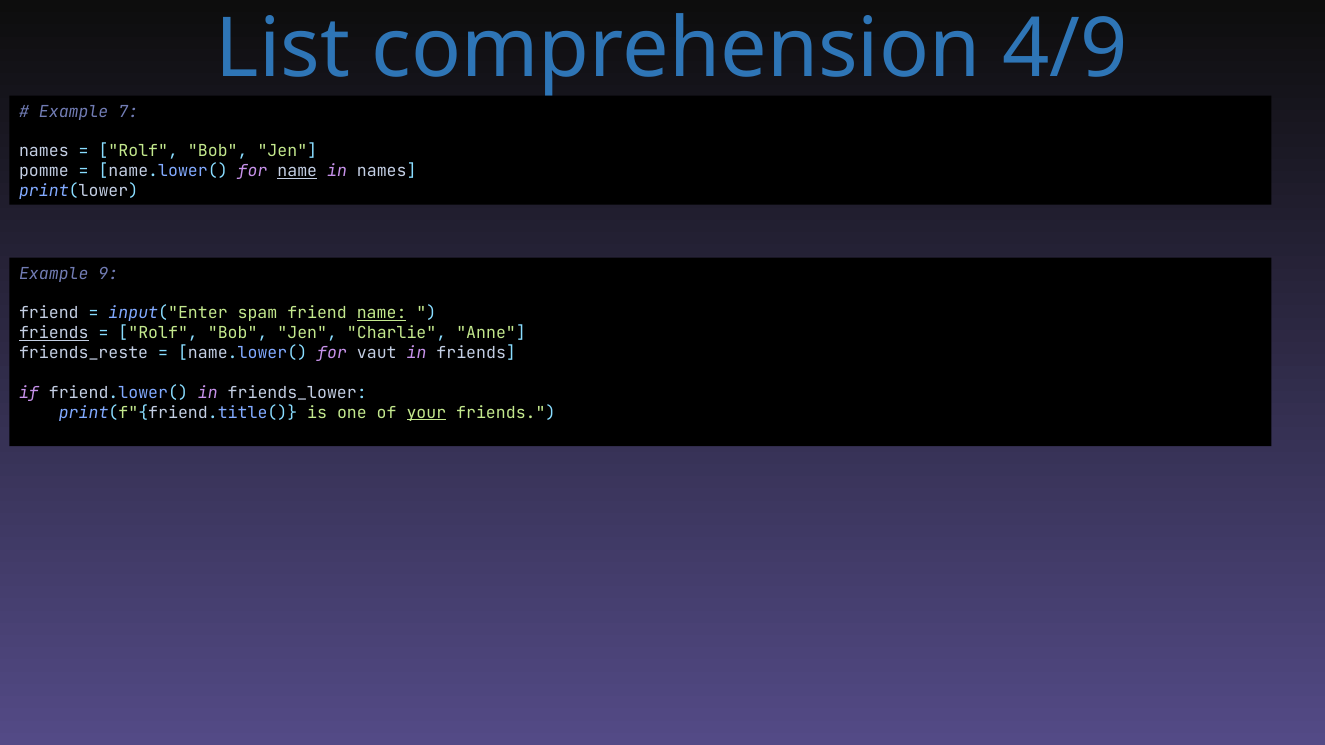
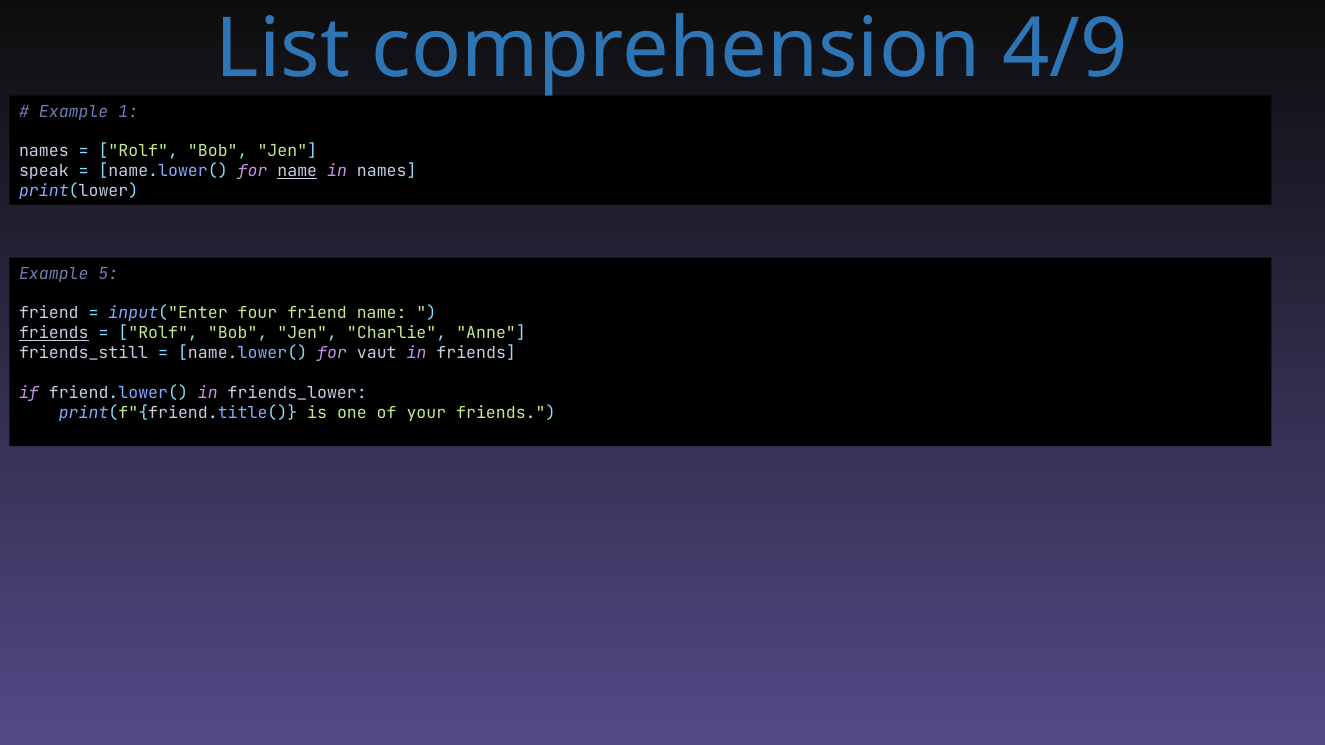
7: 7 -> 1 (128, 112)
pomme: pomme -> speak (44, 171)
9: 9 -> 5 (108, 274)
spam: spam -> four (257, 313)
name underline: present -> none (382, 313)
friends_reste: friends_reste -> friends_still (84, 353)
your underline: present -> none (426, 413)
